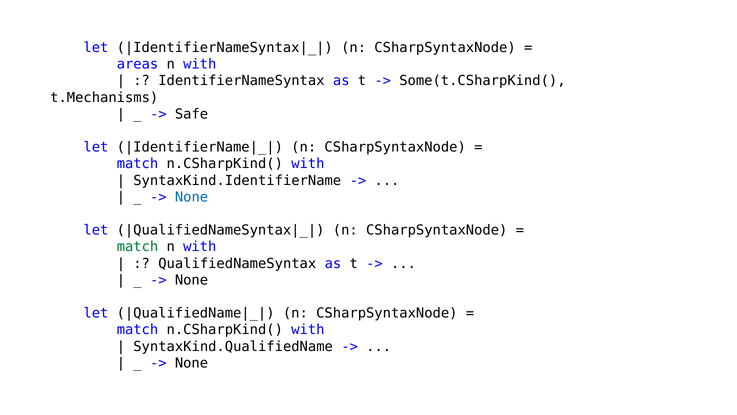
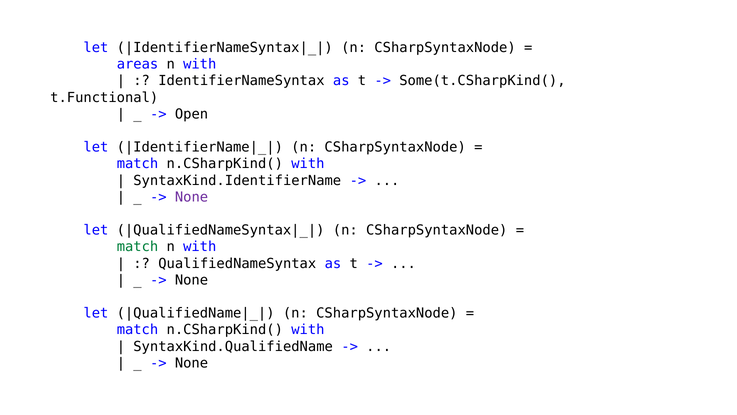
t.Mechanisms: t.Mechanisms -> t.Functional (104, 97)
Safe: Safe -> Open (192, 114)
None colour: blue -> purple (192, 197)
